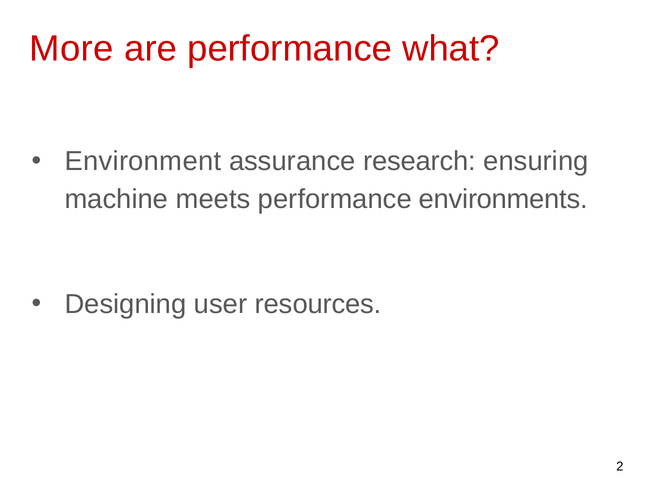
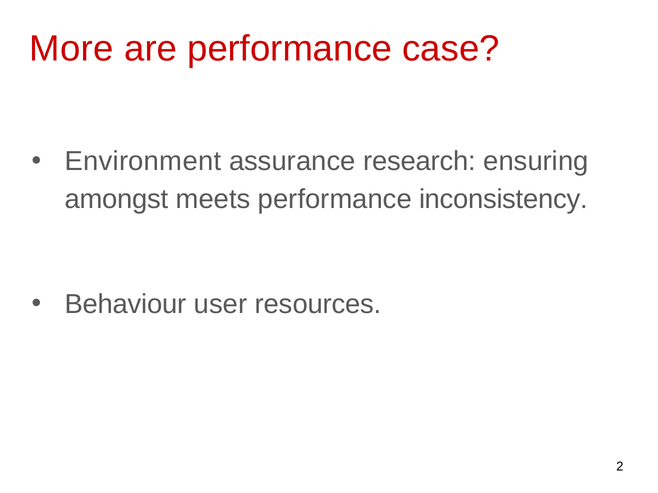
what: what -> case (451, 49)
machine: machine -> amongst (117, 199)
environments: environments -> inconsistency (503, 199)
Designing: Designing -> Behaviour (126, 304)
